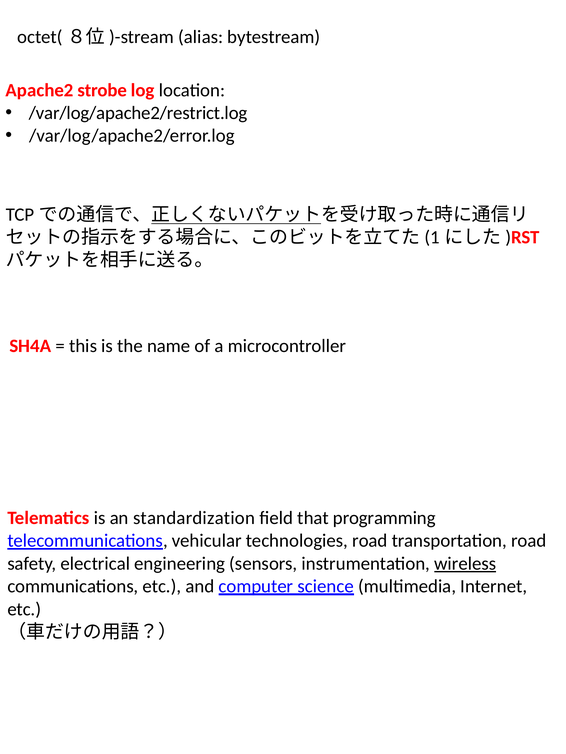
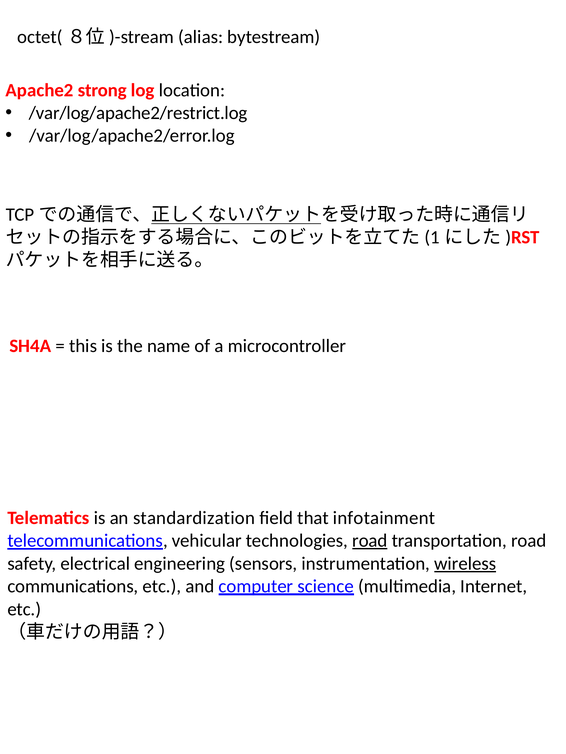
strobe: strobe -> strong (102, 90)
programming: programming -> infotainment (384, 518)
road underline: none -> present (370, 541)
